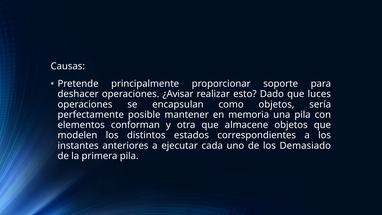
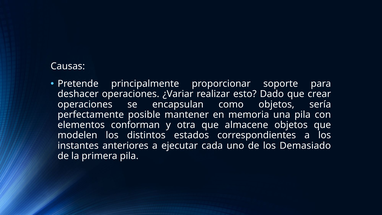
¿Avisar: ¿Avisar -> ¿Variar (178, 94)
luces: luces -> crear (319, 94)
